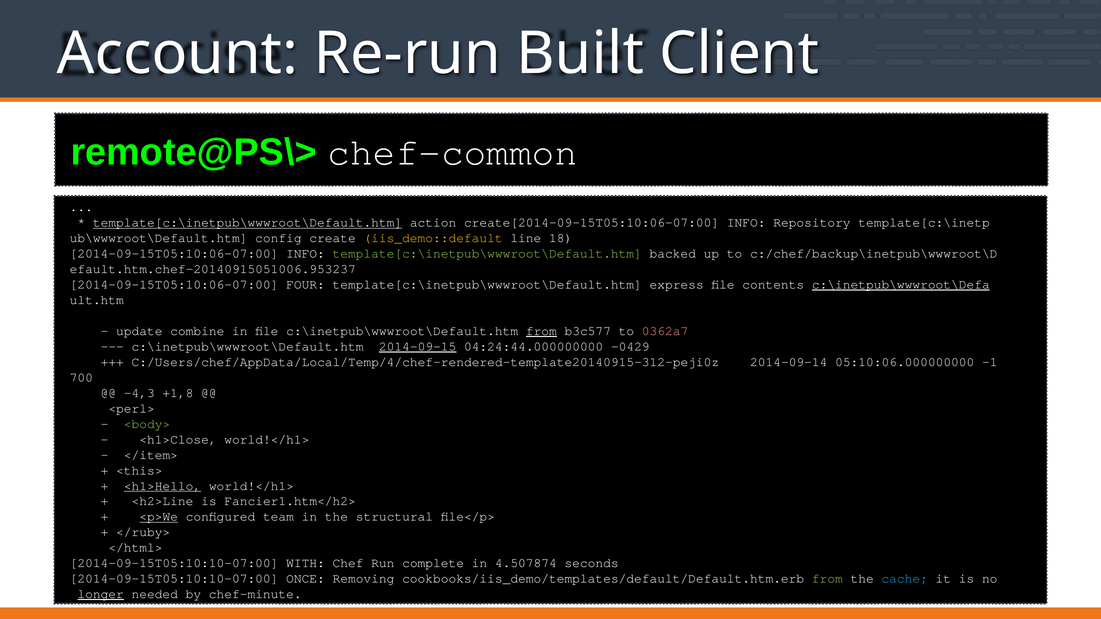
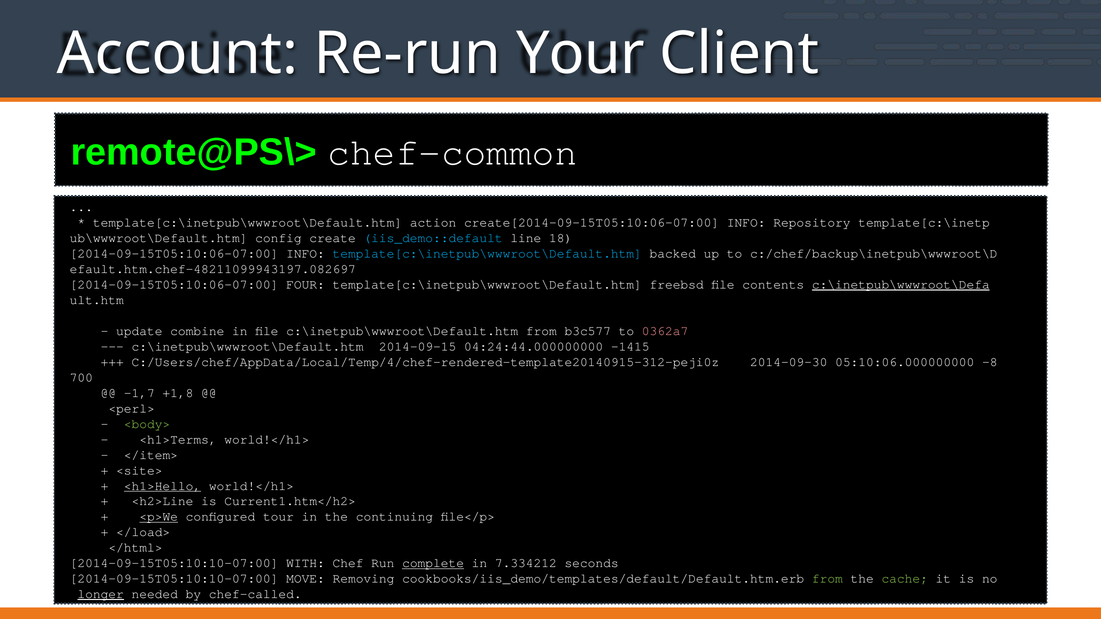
Built: Built -> Your (580, 54)
template[c:\inetpub\wwwroot\Default.htm underline: present -> none (248, 223)
iis_demo::default colour: yellow -> light blue (433, 238)
template[c:\inetpub\wwwroot\Default.htm colour: light green -> light blue (487, 254)
efault.htm.chef-20140915051006.953237: efault.htm.chef-20140915051006.953237 -> efault.htm.chef-48211099943197.082697 (213, 269)
express: express -> freebsd (677, 285)
from underline: present -> none (541, 331)
2014-09-15 underline: present -> none (418, 347)
-0429: -0429 -> -1415 (630, 347)
2014-09-14: 2014-09-14 -> 2014-09-30 (789, 362)
-1: -1 -> -8 (990, 362)
-4,3: -4,3 -> -1,7 (139, 393)
<h1>Close: <h1>Close -> <h1>Terms (178, 440)
<this>: <this> -> <site> (139, 470)
Fancier1.htm</h2>: Fancier1.htm</h2> -> Current1.htm</h2> (290, 501)
team: team -> tour (278, 517)
structural: structural -> continuing (394, 517)
</ruby>: </ruby> -> </load> (143, 532)
complete underline: none -> present (433, 563)
4.507874: 4.507874 -> 7.334212 (526, 563)
ONCE: ONCE -> MOVE (305, 579)
cache colour: light blue -> light green (905, 579)
chef-minute: chef-minute -> chef-called (255, 594)
